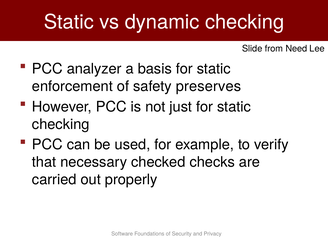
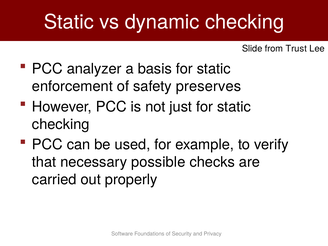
Need: Need -> Trust (296, 49)
checked: checked -> possible (158, 162)
